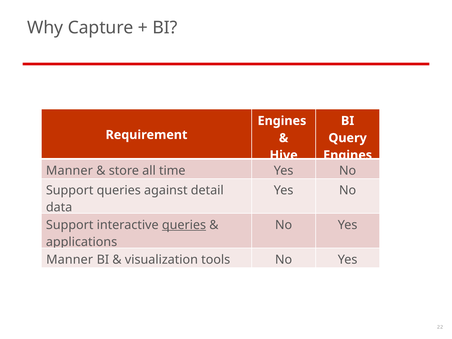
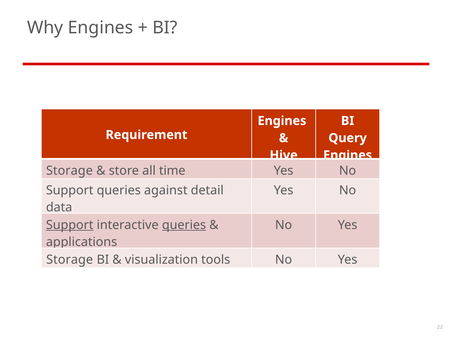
Why Capture: Capture -> Engines (101, 28)
Manner: Manner -> Storage (69, 171)
Support underline: none -> present (70, 225)
Manner: Manner -> Storage (70, 260)
